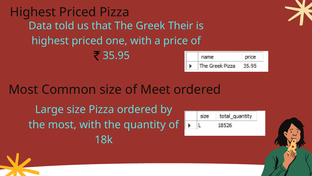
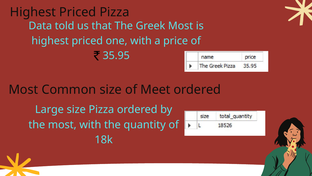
Greek Their: Their -> Most (181, 26)
